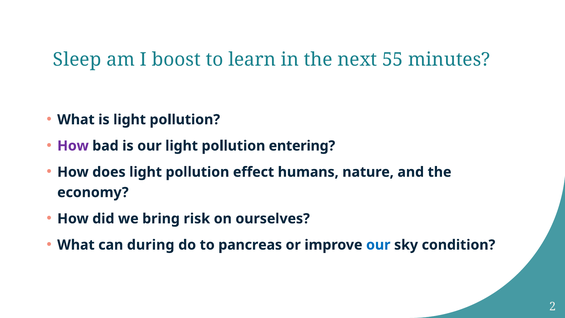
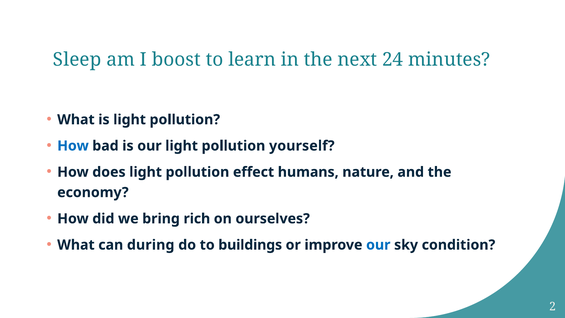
55: 55 -> 24 (393, 59)
How colour: purple -> blue (73, 146)
entering: entering -> yourself (302, 146)
risk: risk -> rich (197, 219)
pancreas: pancreas -> buildings (250, 245)
